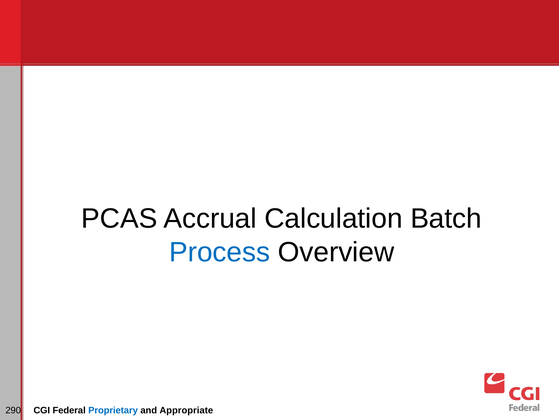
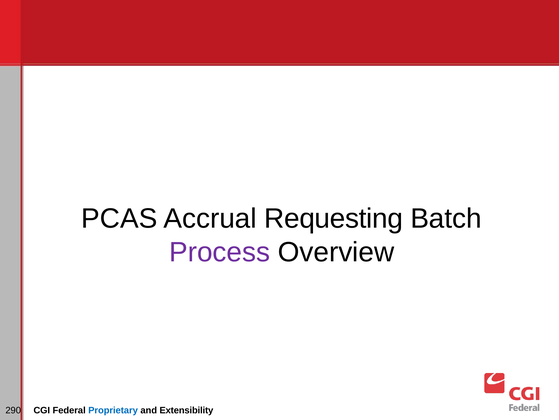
Calculation: Calculation -> Requesting (334, 218)
Process colour: blue -> purple (220, 252)
Appropriate: Appropriate -> Extensibility (186, 410)
